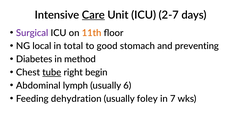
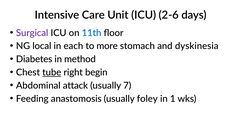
Care underline: present -> none (93, 15)
2-7: 2-7 -> 2-6 (169, 15)
11th colour: orange -> blue (92, 33)
total: total -> each (73, 46)
good: good -> more (107, 46)
preventing: preventing -> dyskinesia (197, 46)
lymph: lymph -> attack (75, 86)
6: 6 -> 7 (127, 86)
dehydration: dehydration -> anastomosis (76, 99)
7: 7 -> 1 (173, 99)
